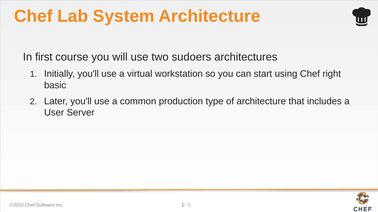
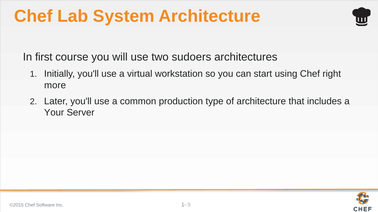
basic: basic -> more (55, 85)
User: User -> Your (54, 113)
